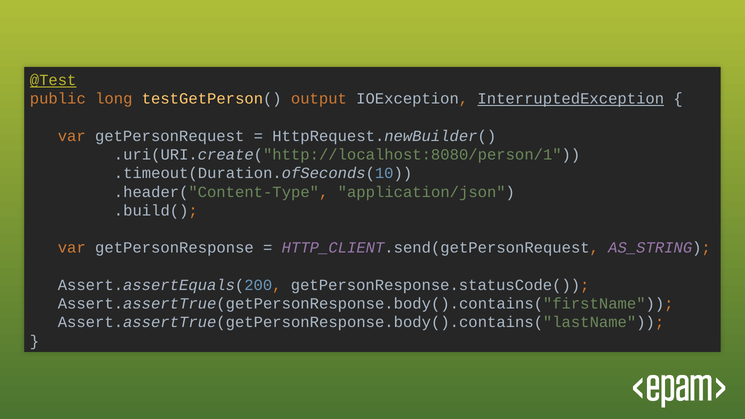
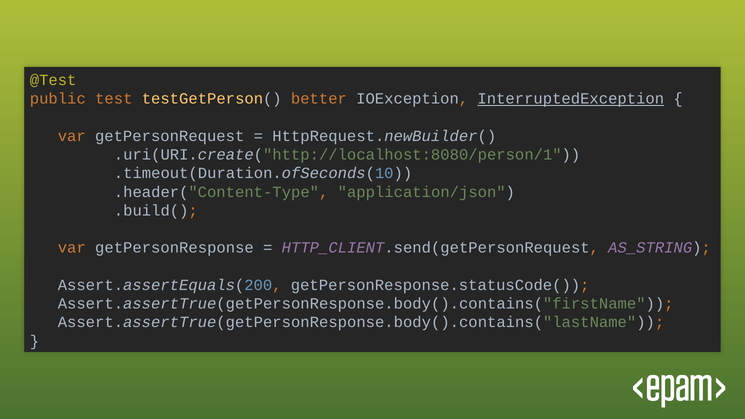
@Test underline: present -> none (53, 80)
long: long -> test (114, 99)
output: output -> better (319, 99)
